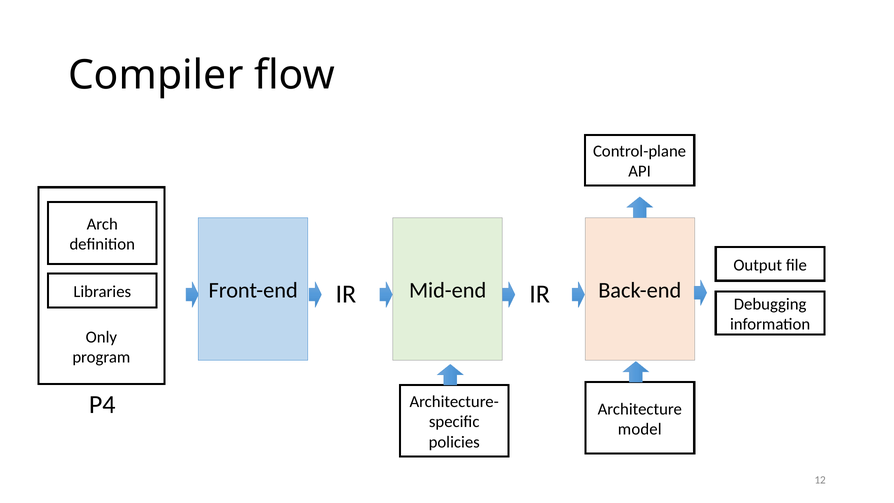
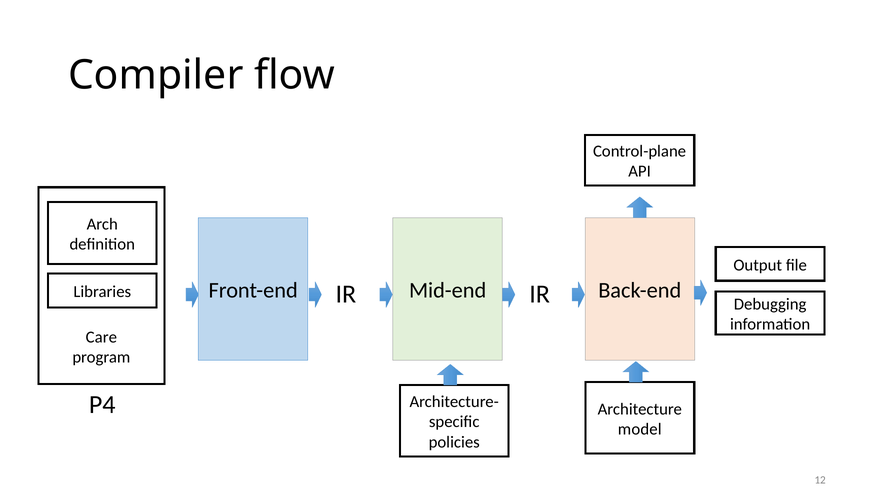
Only: Only -> Care (101, 337)
